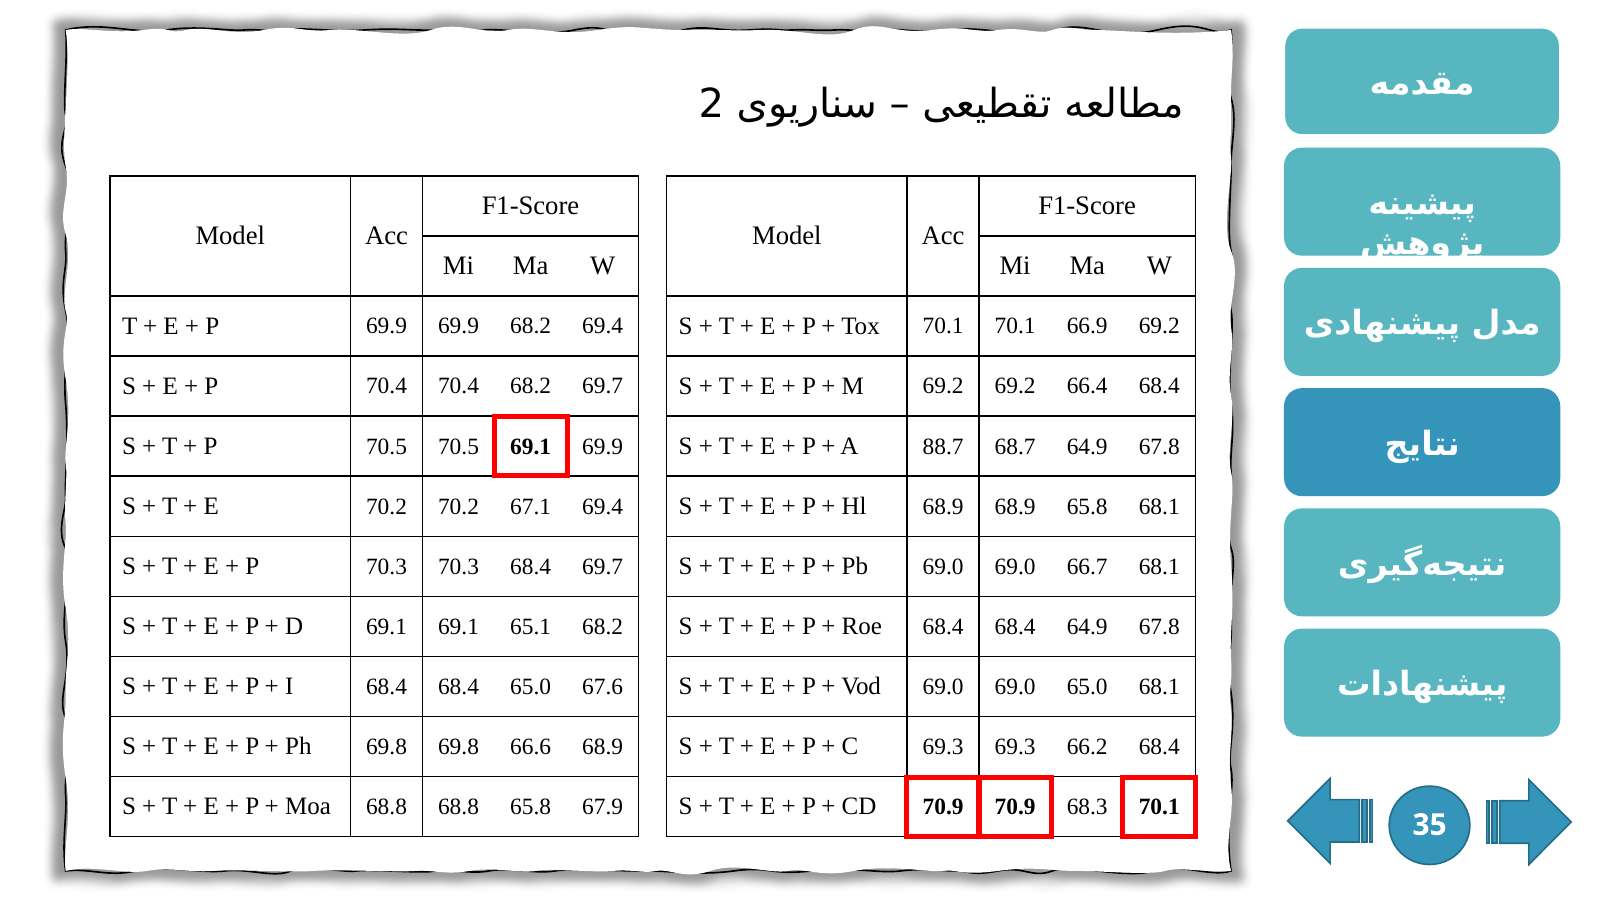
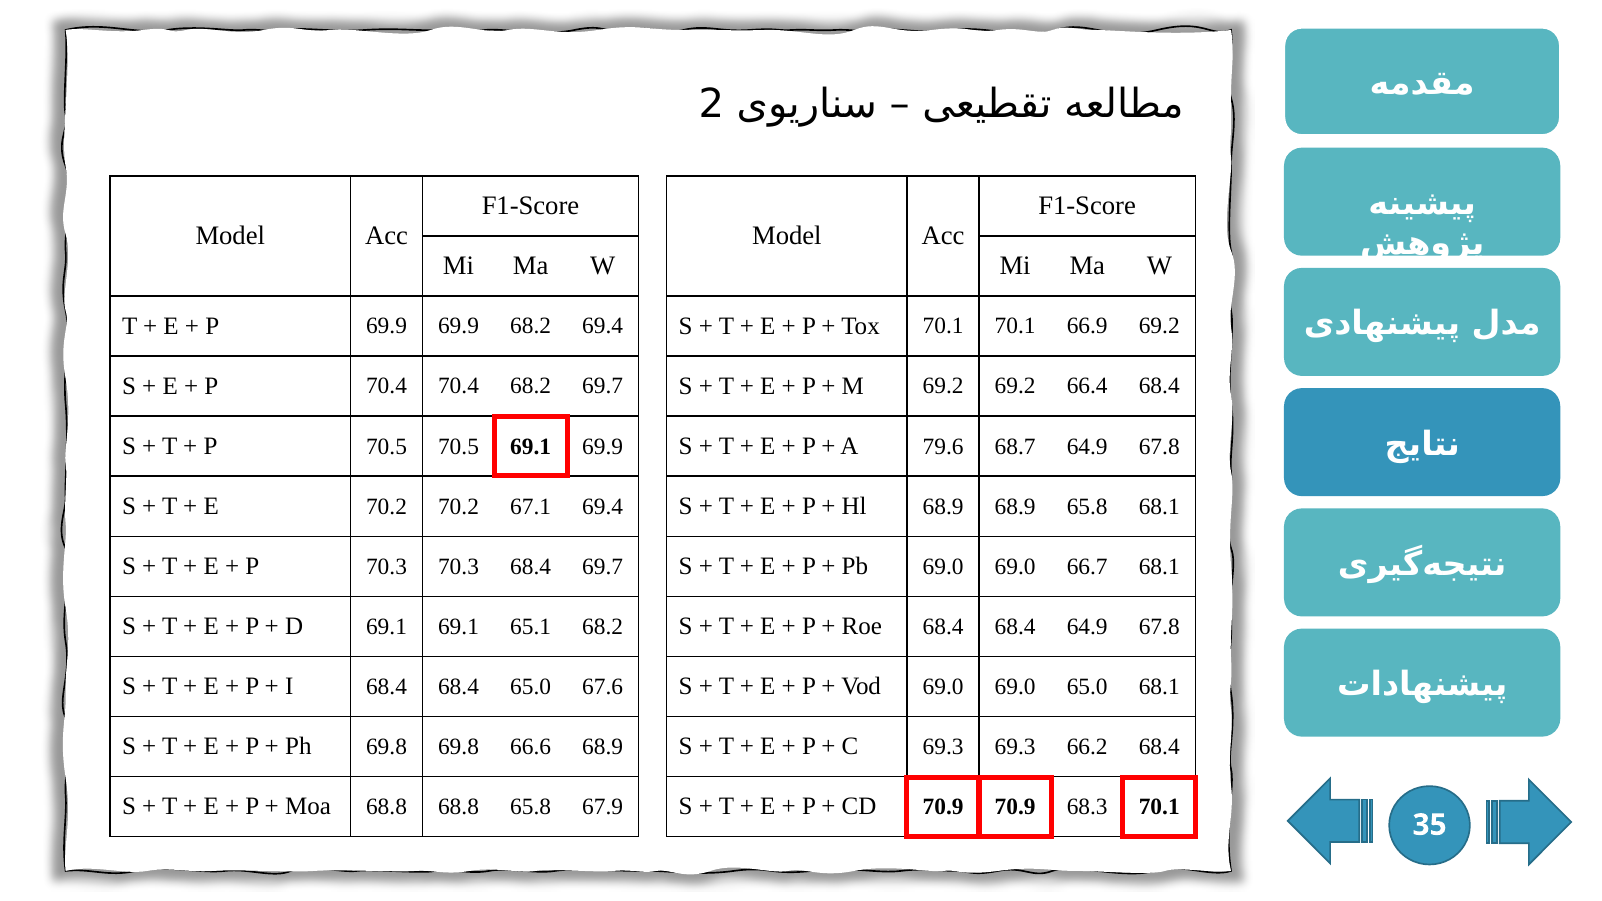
88.7: 88.7 -> 79.6 (943, 446)
